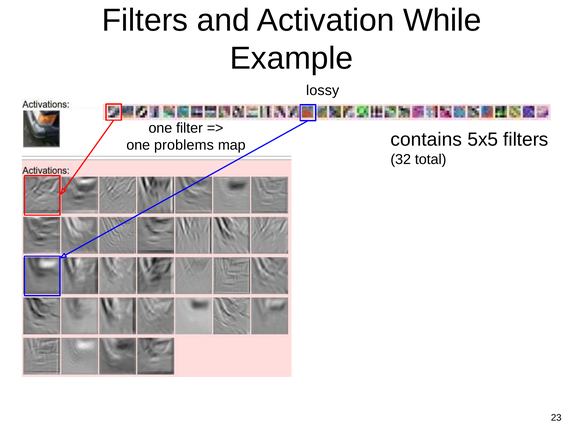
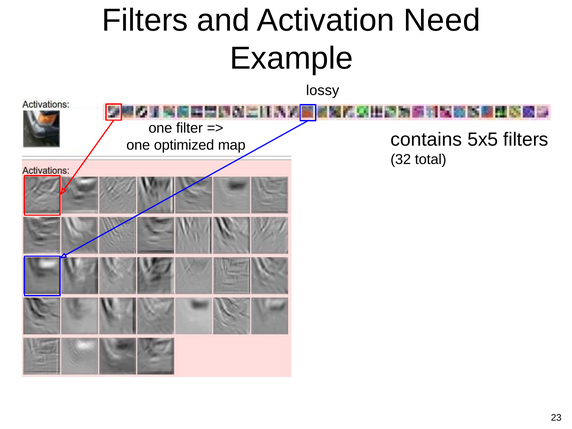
While: While -> Need (442, 20)
problems: problems -> optimized (184, 145)
